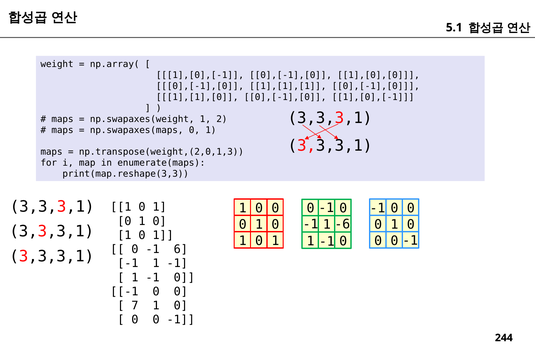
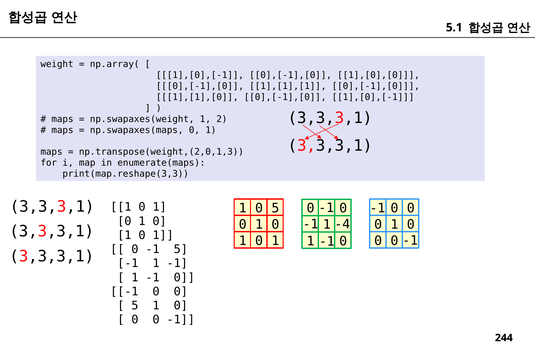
0: 0 -> 5 (275, 208)
-6: -6 -> -4 (342, 224)
-1 6: 6 -> 5 (181, 249)
7: 7 -> 5 (135, 305)
